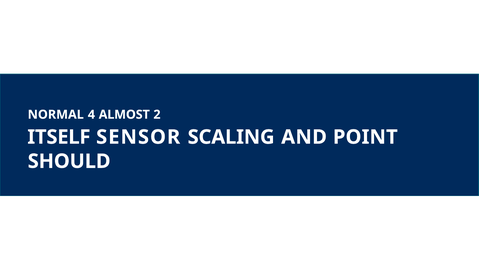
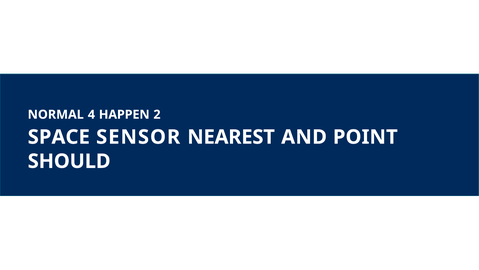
ALMOST: ALMOST -> HAPPEN (124, 114)
ITSELF: ITSELF -> SPACE (59, 137)
SCALING: SCALING -> NEAREST (231, 137)
